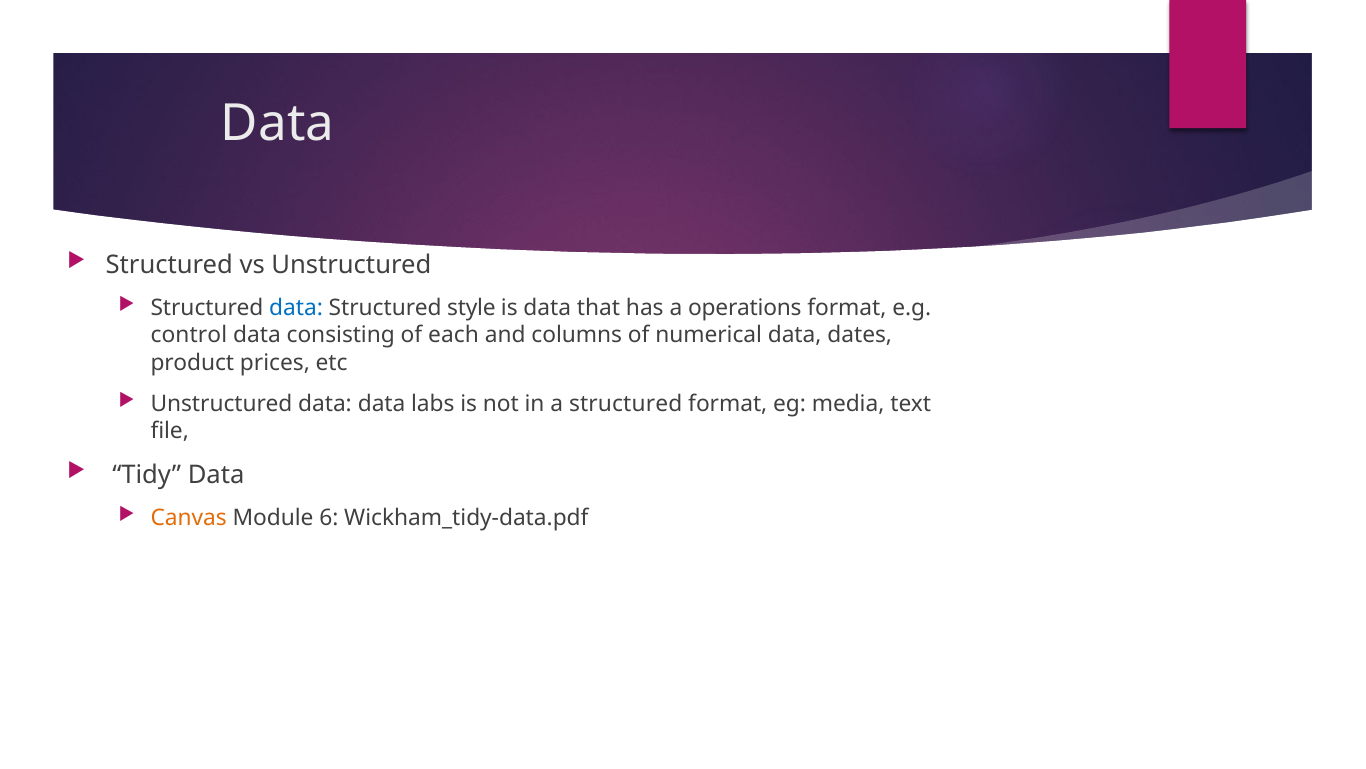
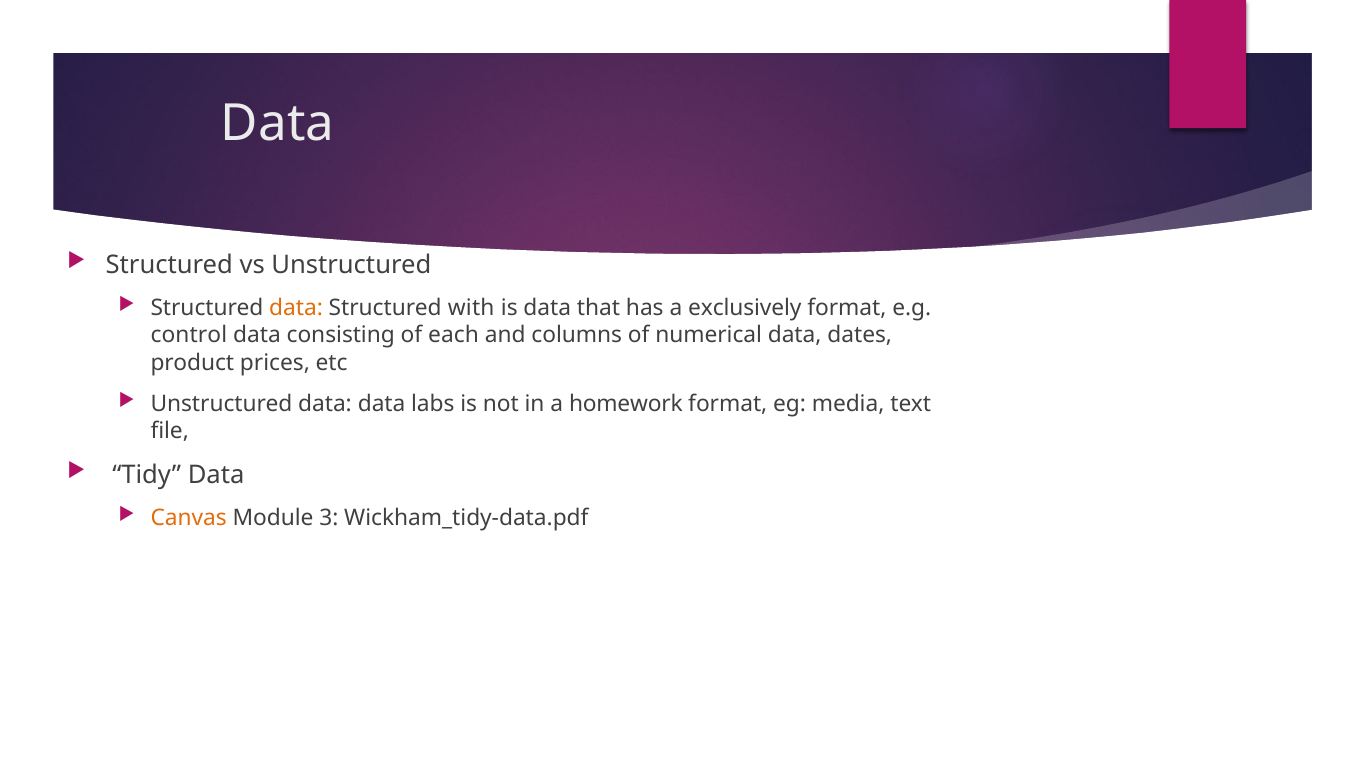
data colour: blue -> orange (296, 308)
style: style -> with (471, 308)
operations: operations -> exclusively (745, 308)
a structured: structured -> homework (626, 404)
6: 6 -> 3 (329, 518)
